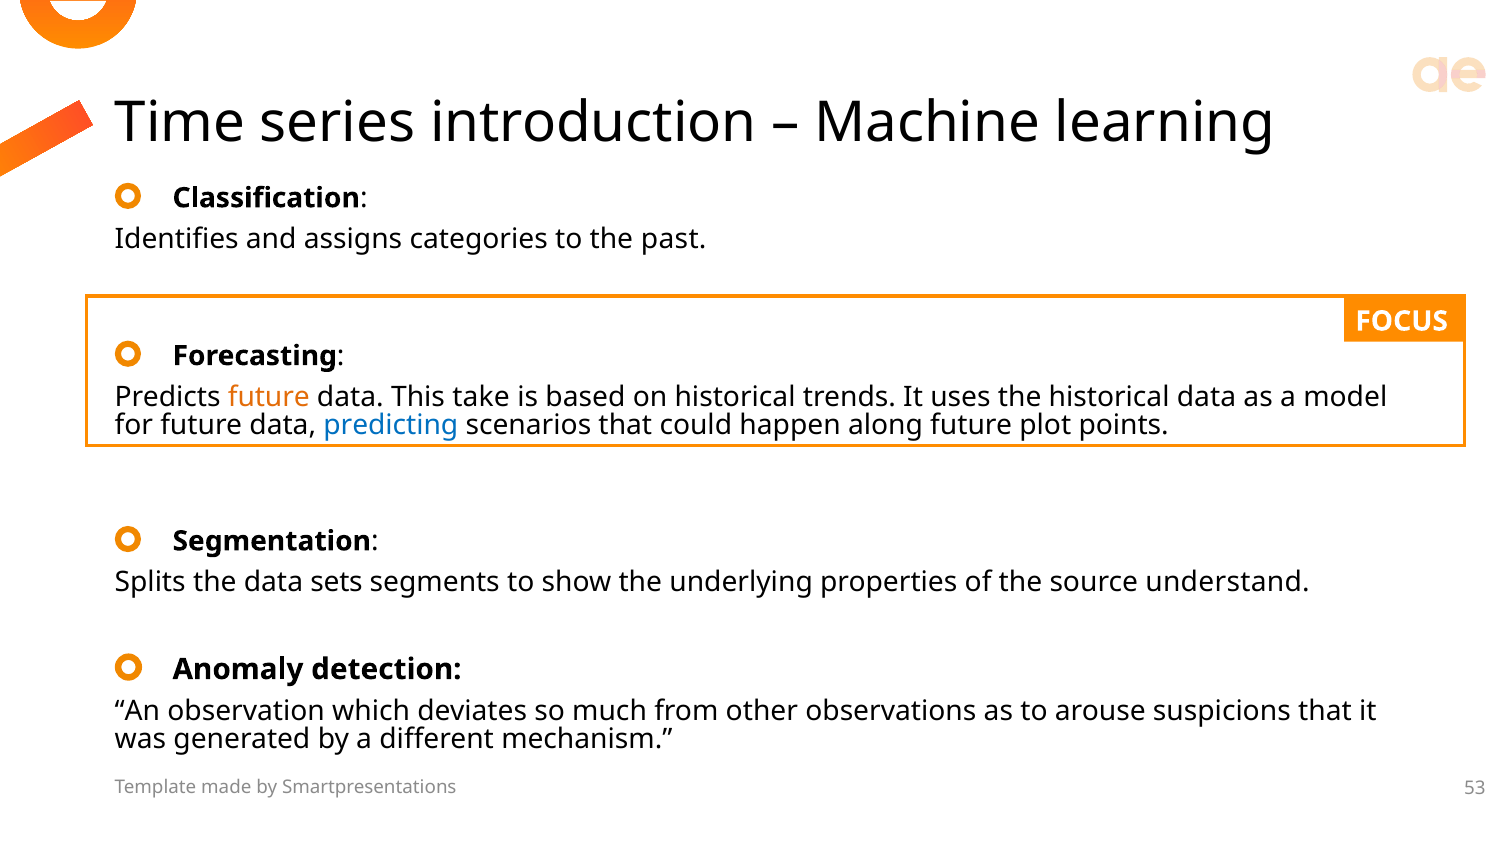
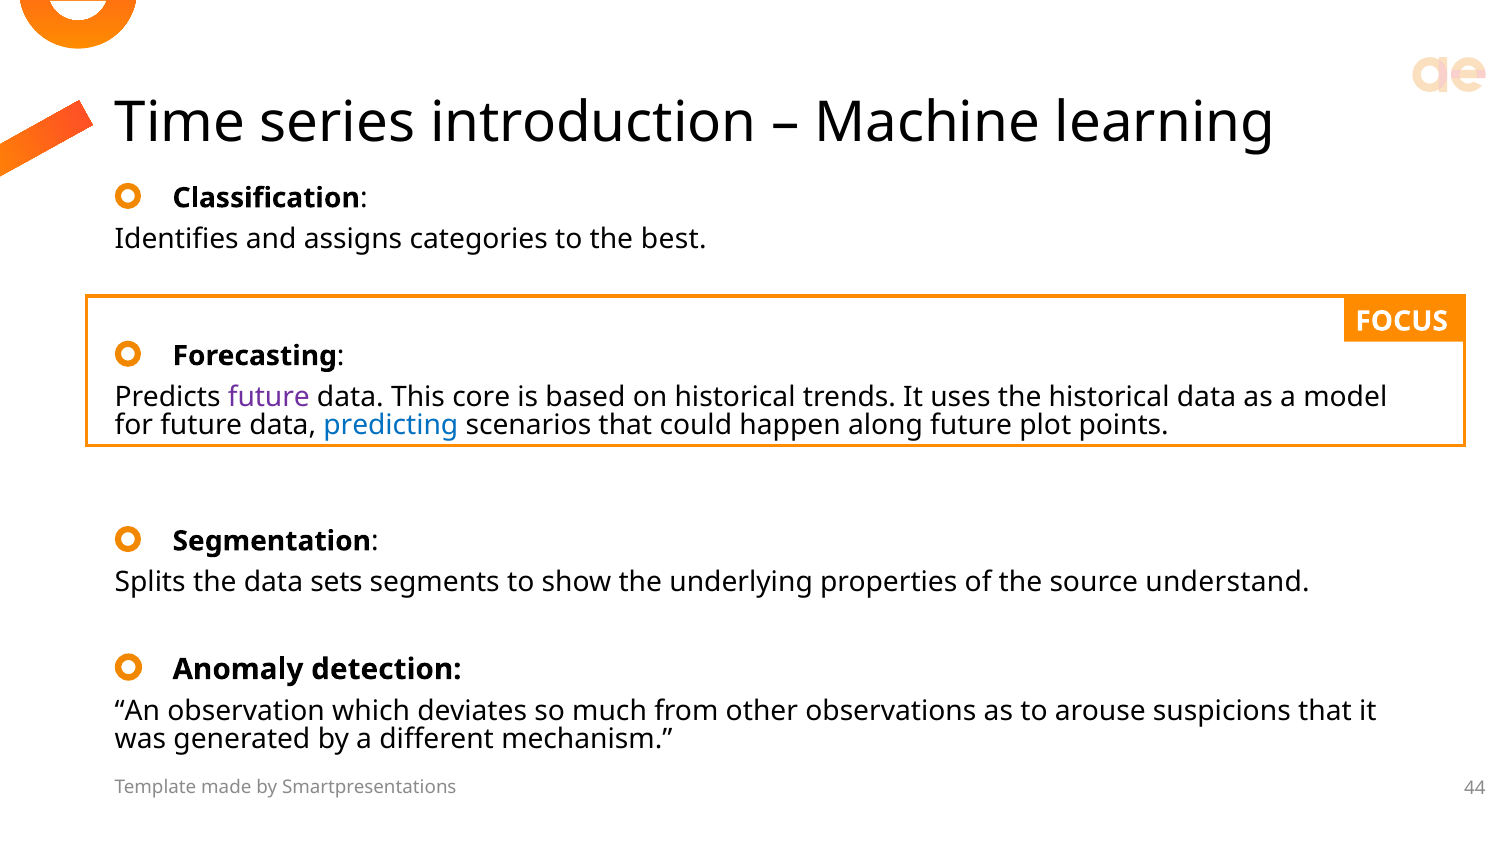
past: past -> best (674, 240)
future colour: orange -> purple (269, 398)
take: take -> core (481, 398)
53: 53 -> 44 (1475, 789)
